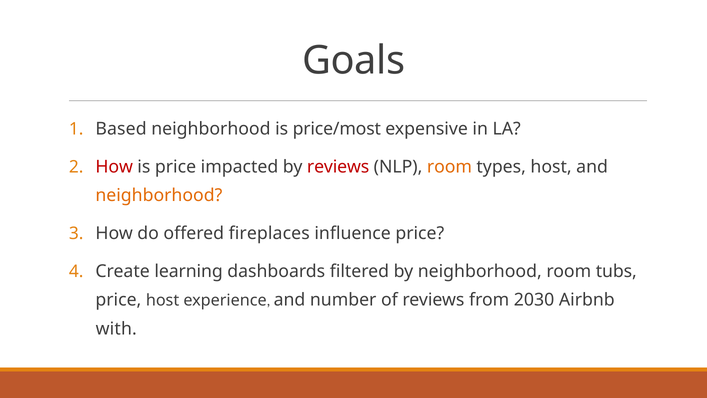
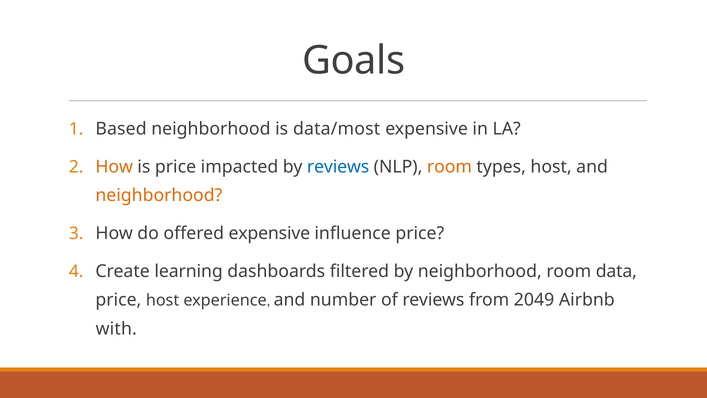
price/most: price/most -> data/most (337, 129)
How colour: red -> orange (114, 167)
reviews colour: red -> blue (338, 167)
offered fireplaces: fireplaces -> expensive (269, 233)
tubs: tubs -> data (616, 271)
2030: 2030 -> 2049 (534, 300)
